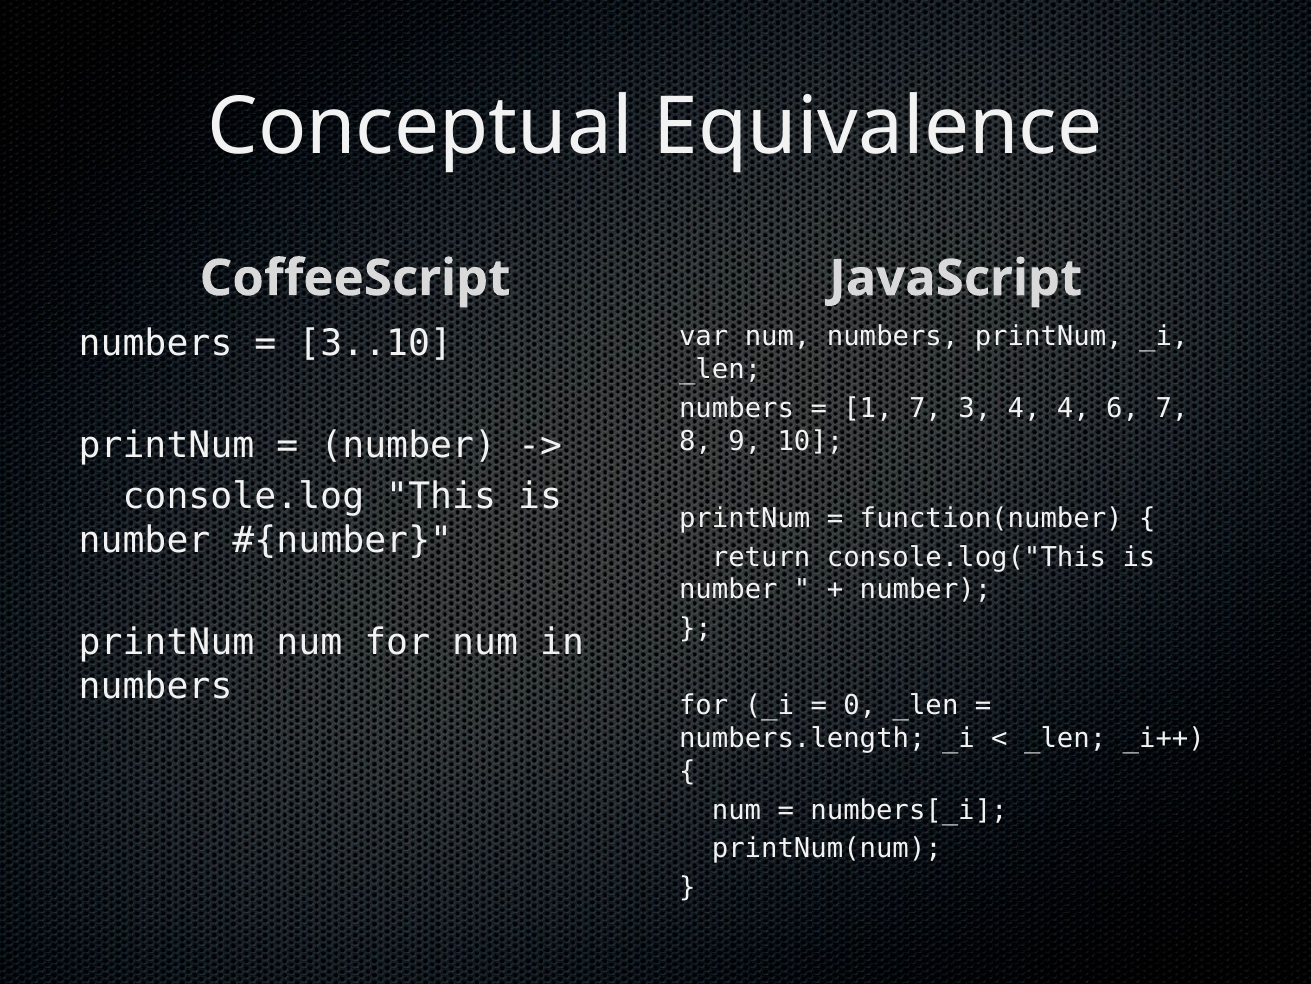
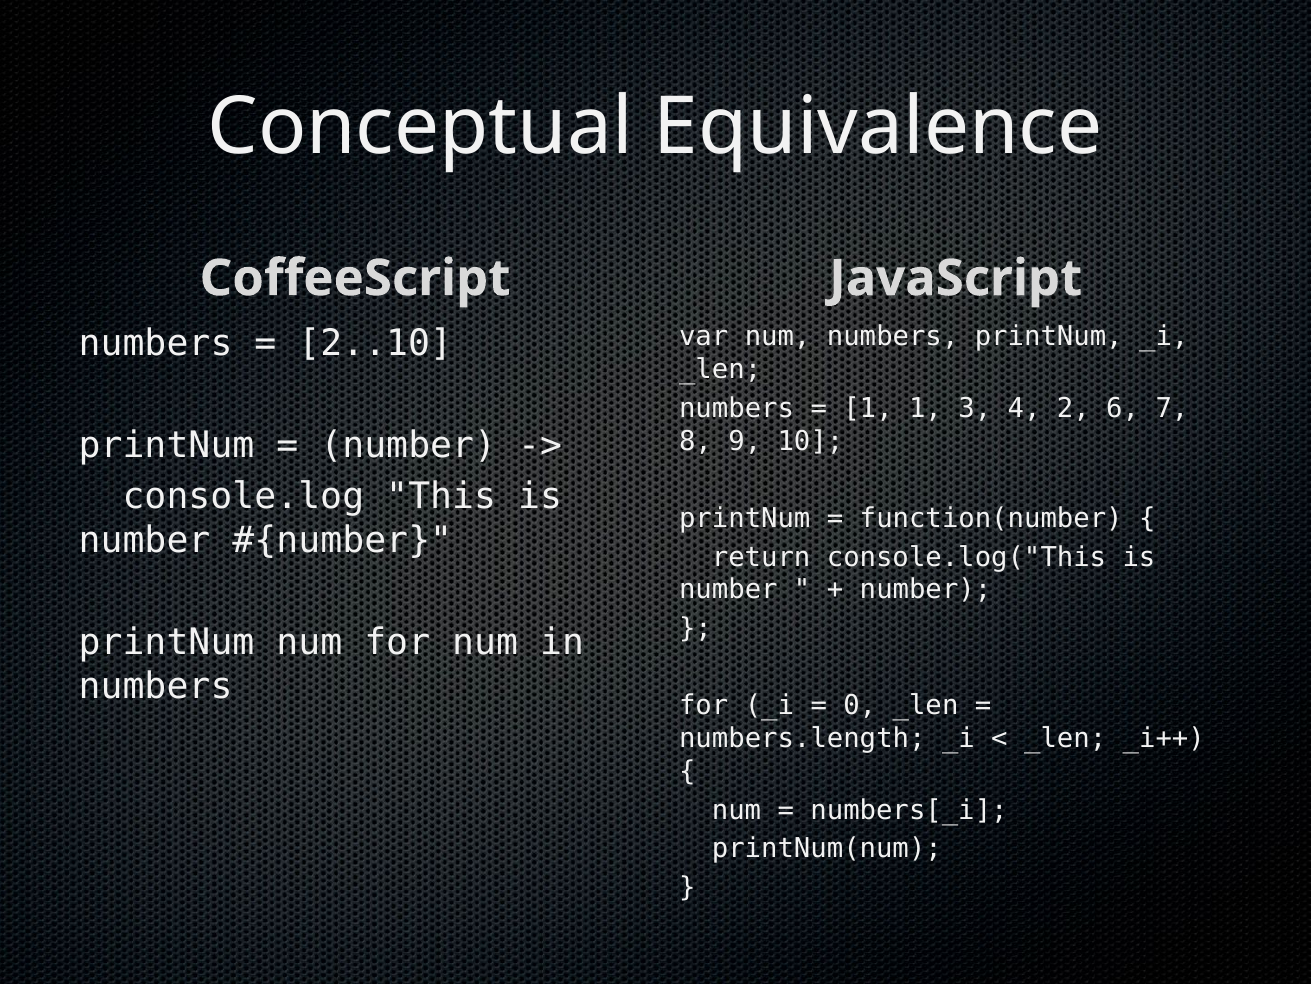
3..10: 3..10 -> 2..10 (375, 343)
1 7: 7 -> 1 (925, 408)
4 4: 4 -> 2 (1073, 408)
